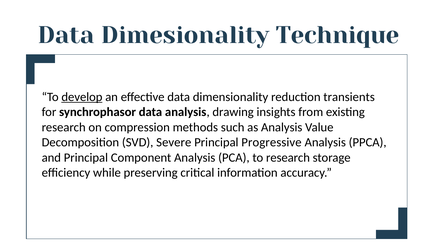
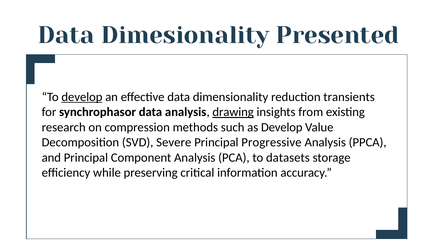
Technique: Technique -> Presented (338, 35)
drawing underline: none -> present (233, 112)
as Analysis: Analysis -> Develop (282, 127)
to research: research -> datasets (288, 157)
